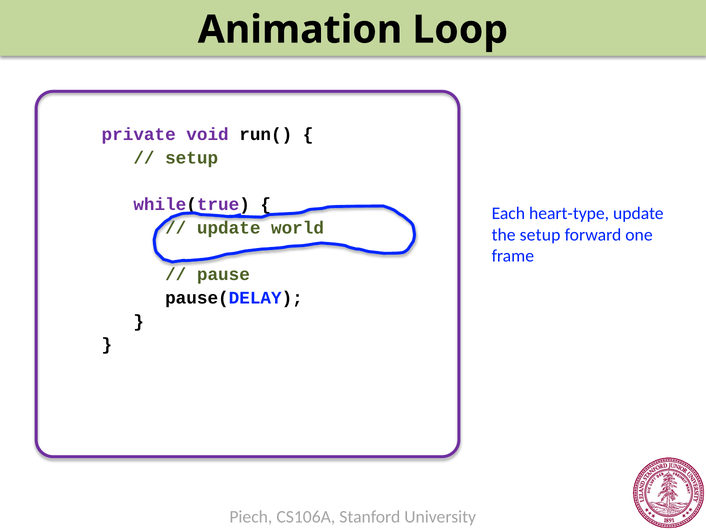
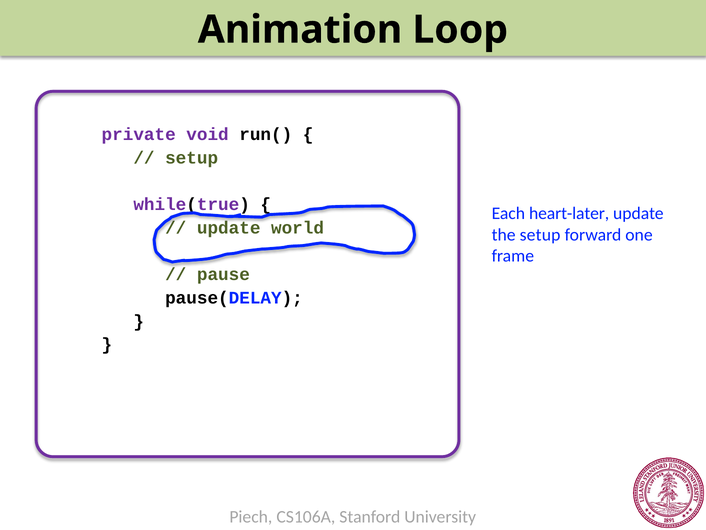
heart-type: heart-type -> heart-later (569, 213)
